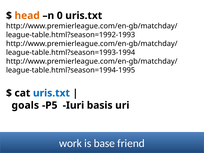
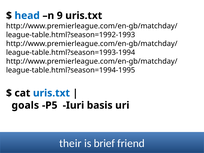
head colour: orange -> blue (27, 16)
0: 0 -> 9 (60, 16)
work: work -> their (70, 143)
base: base -> brief (104, 143)
